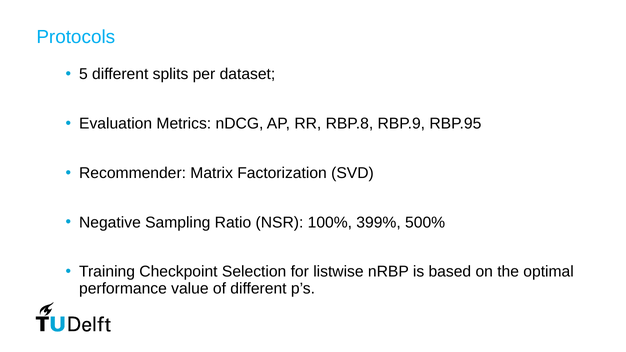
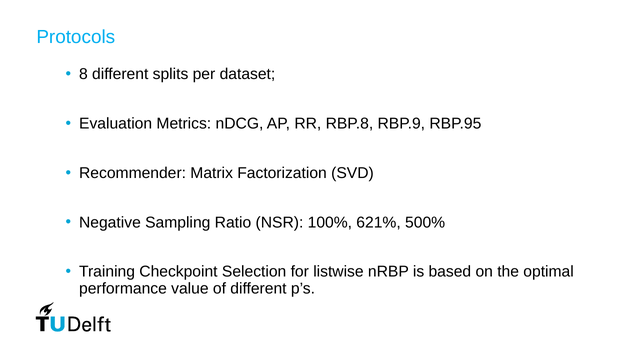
5: 5 -> 8 (83, 74)
399%: 399% -> 621% (379, 222)
